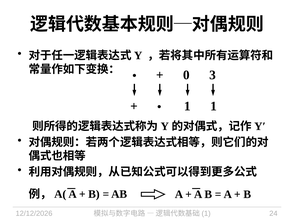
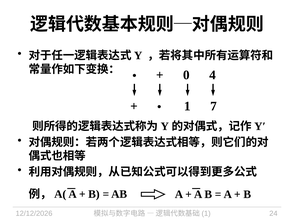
3: 3 -> 4 (213, 75)
1 1: 1 -> 7 (213, 106)
